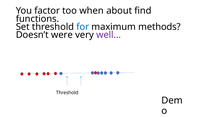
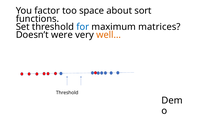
when: when -> space (92, 11)
find: find -> sort (143, 11)
methods: methods -> matrices (159, 27)
well… colour: purple -> orange (109, 35)
